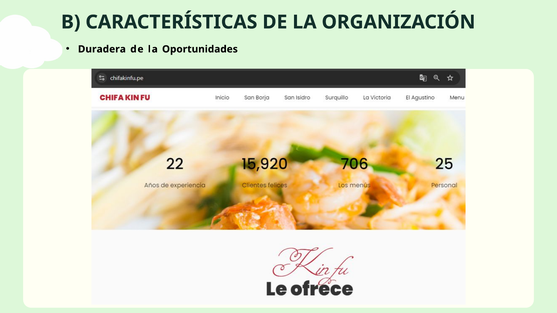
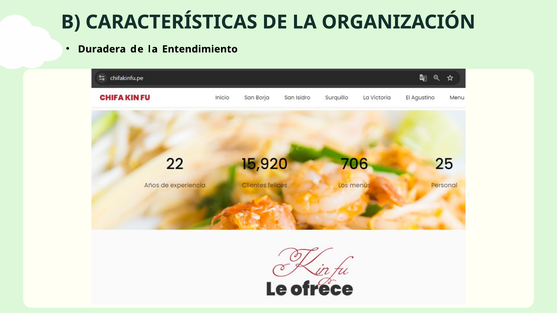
Oportunidades: Oportunidades -> Entendimiento (200, 49)
